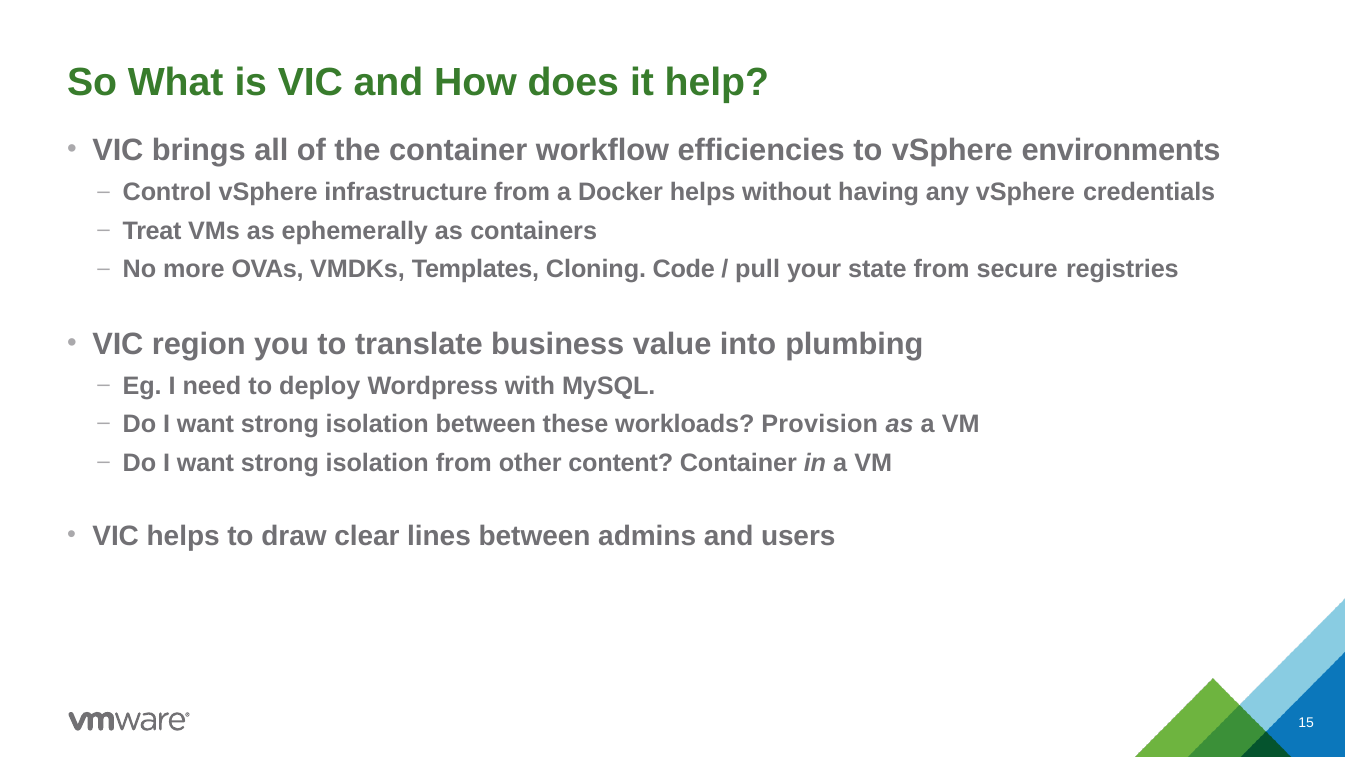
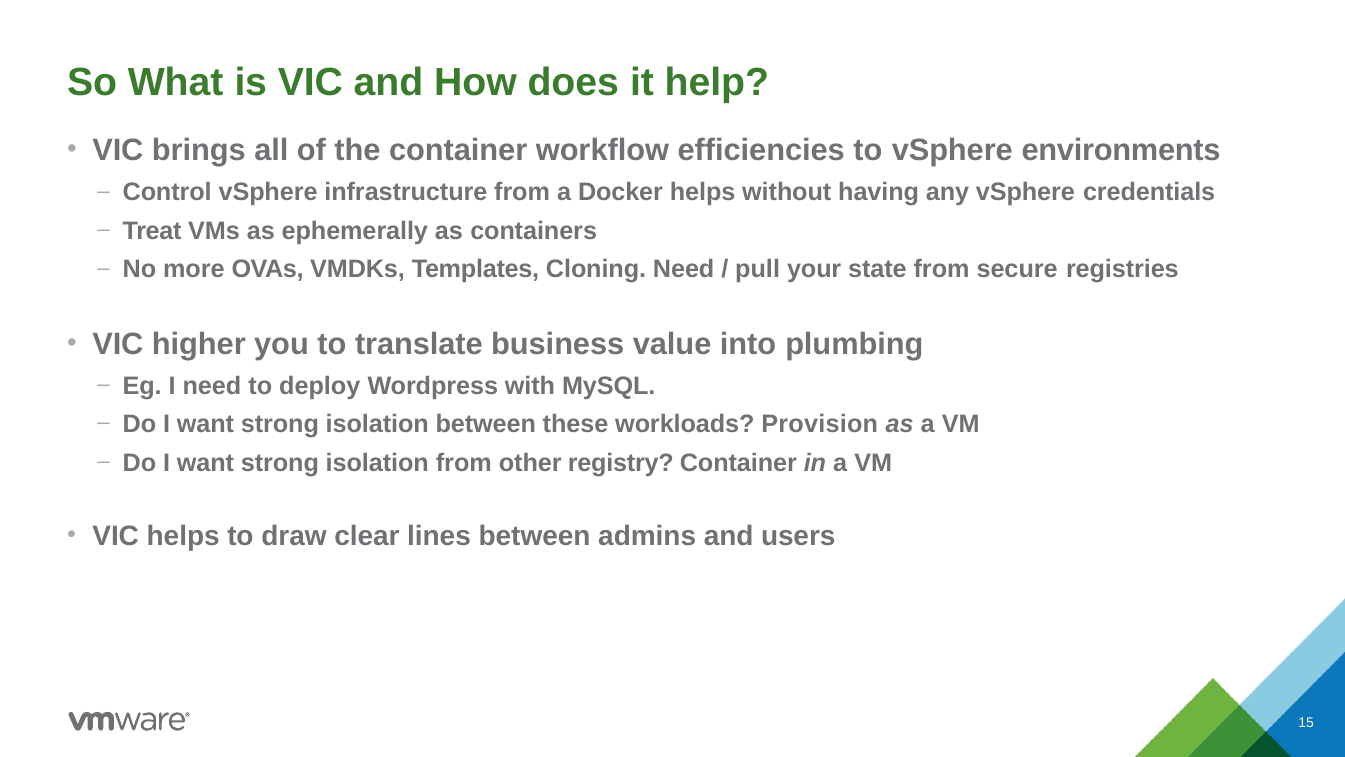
Cloning Code: Code -> Need (684, 269)
region: region -> higher (199, 344)
content: content -> registry (621, 463)
